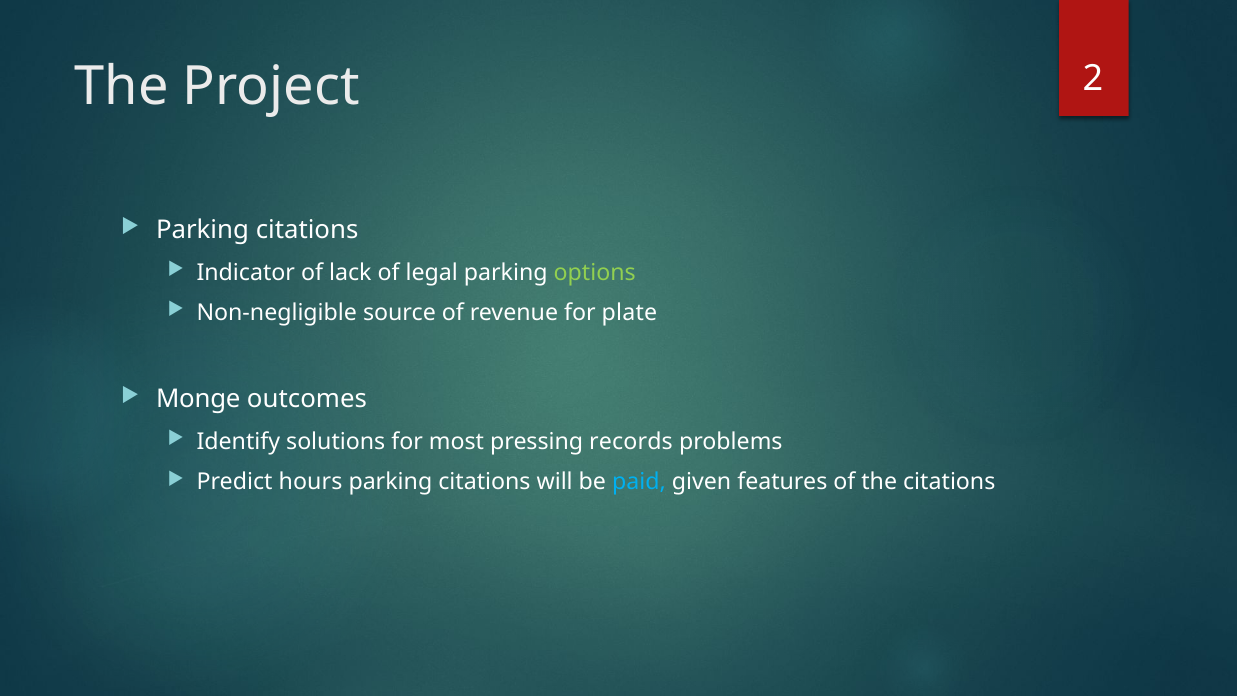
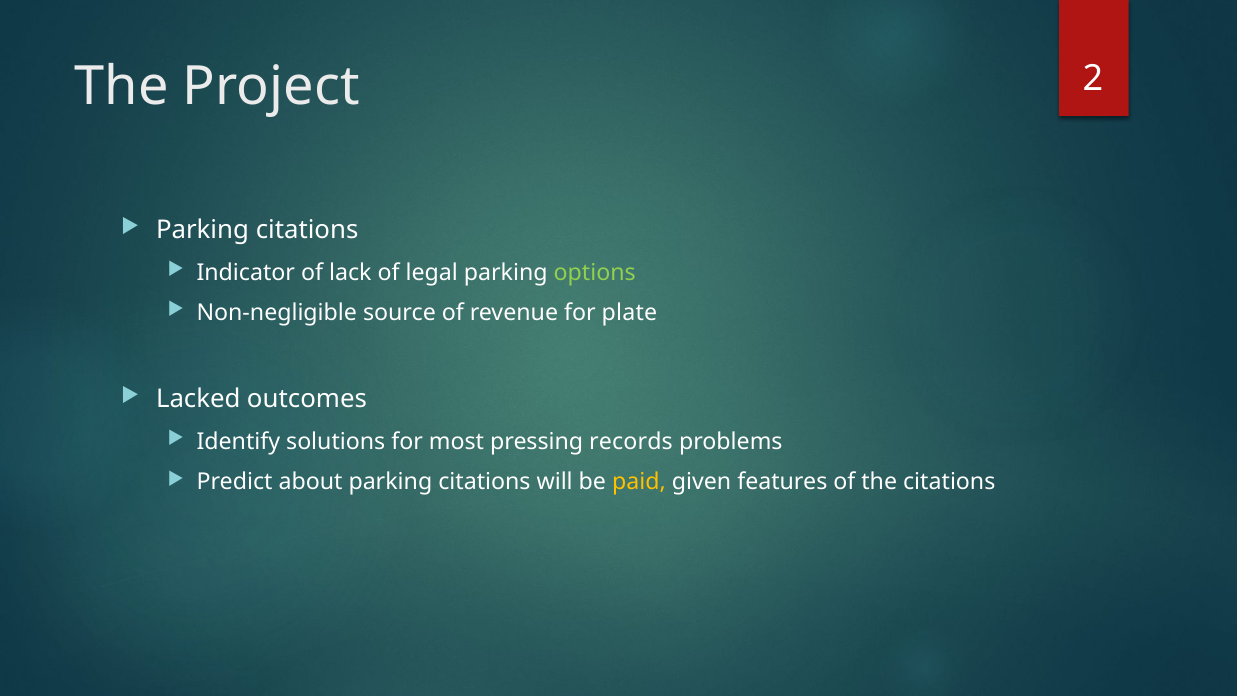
Monge: Monge -> Lacked (198, 399)
hours: hours -> about (311, 482)
paid colour: light blue -> yellow (639, 482)
